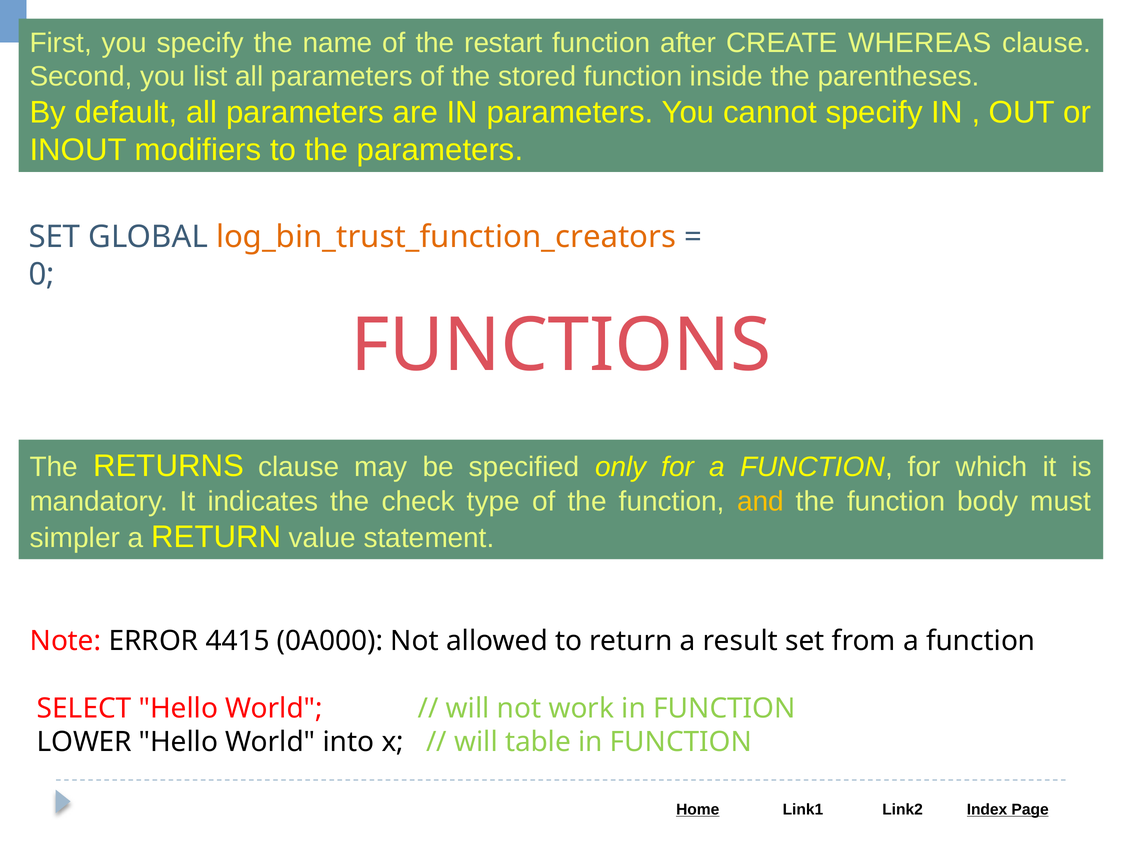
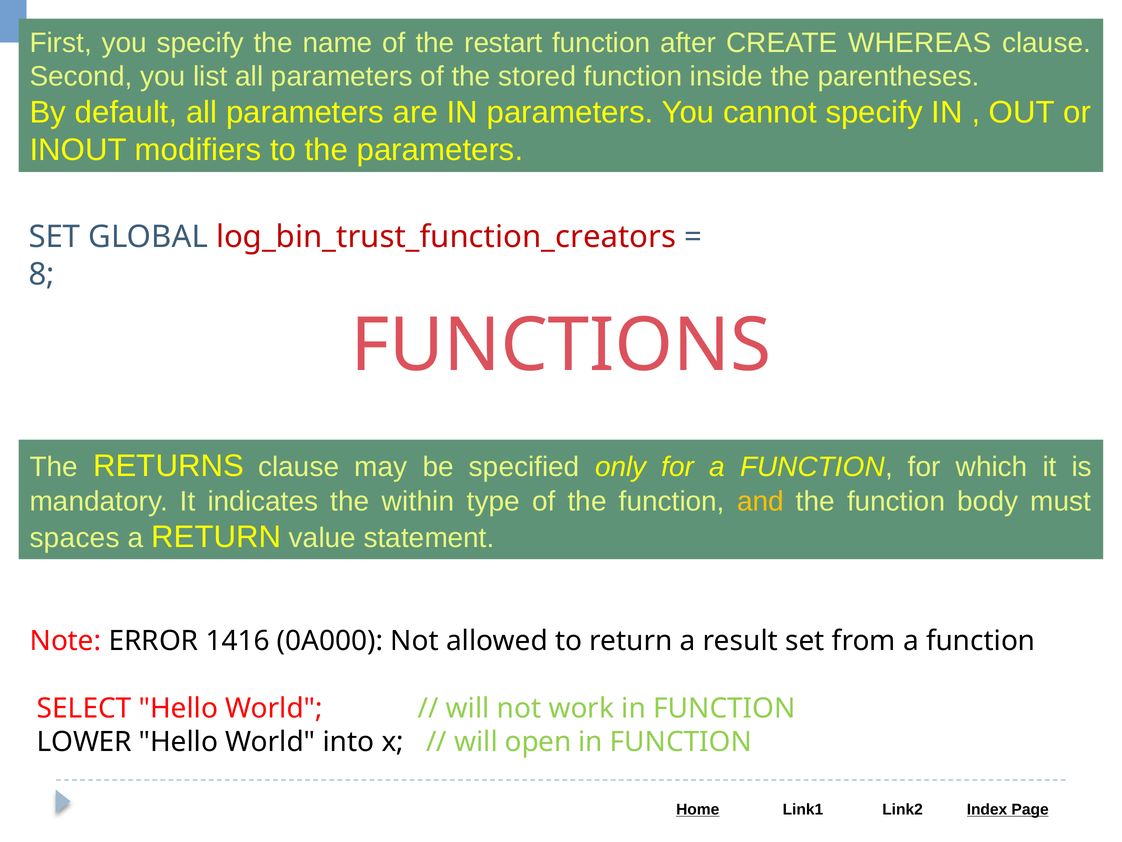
log_bin_trust_function_creators colour: orange -> red (446, 237)
0: 0 -> 8 (42, 274)
check: check -> within (418, 501)
simpler: simpler -> spaces (75, 538)
4415: 4415 -> 1416 (238, 641)
table: table -> open (538, 742)
